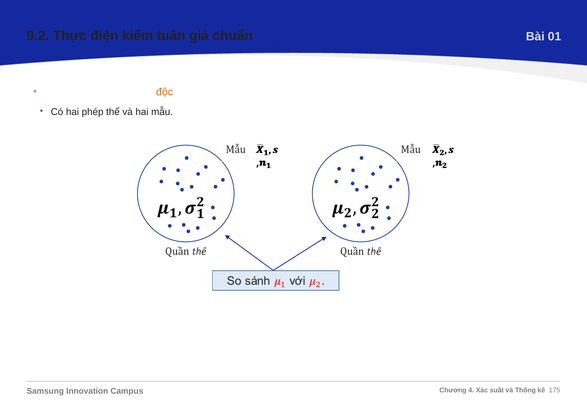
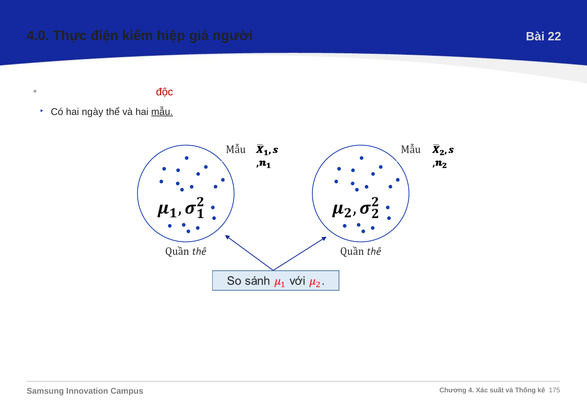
9.2: 9.2 -> 4.0 (38, 36)
tuân: tuân -> hiệp (171, 36)
chuẩn: chuẩn -> người (233, 36)
01: 01 -> 22 (555, 37)
độc colour: orange -> red (165, 92)
phép: phép -> ngày (93, 112)
mẫu underline: none -> present (162, 112)
